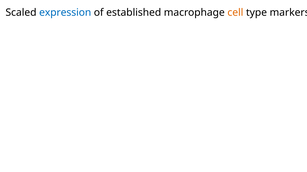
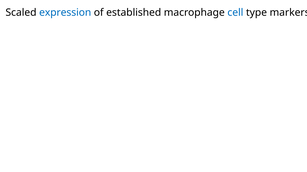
cell colour: orange -> blue (235, 13)
